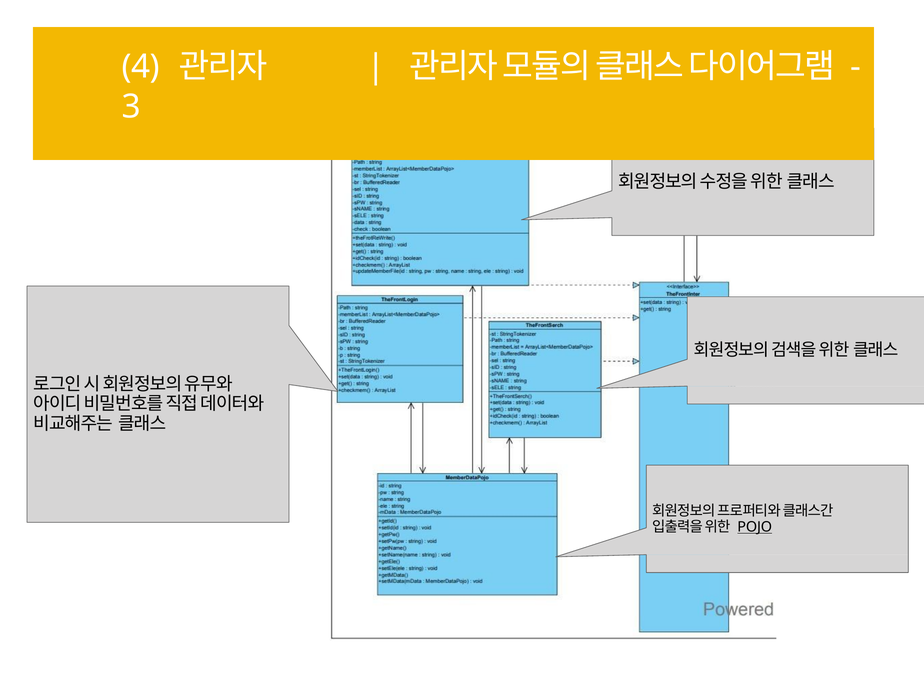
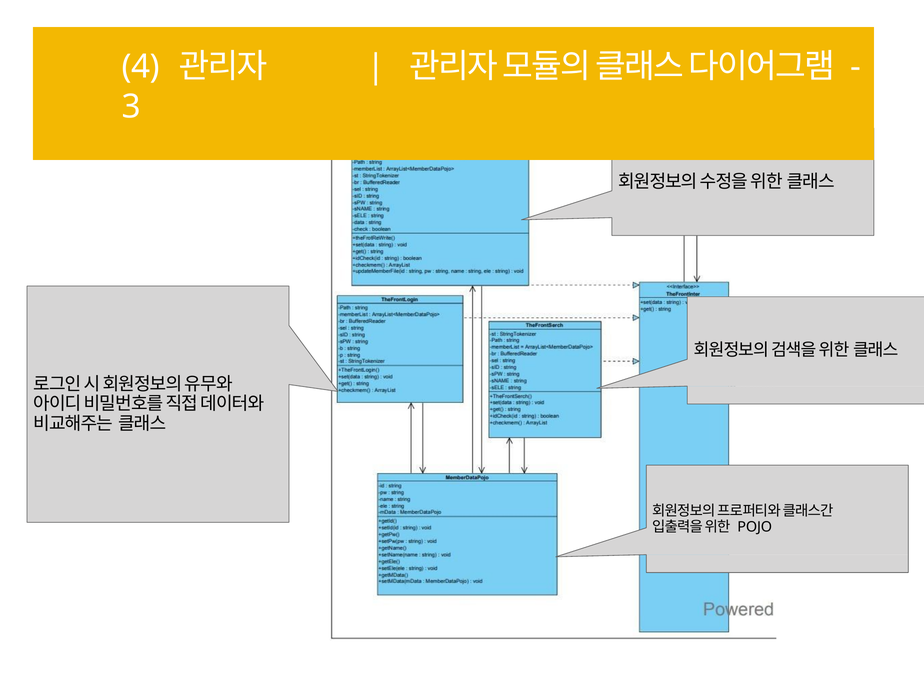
POJO underline: present -> none (755, 527)
